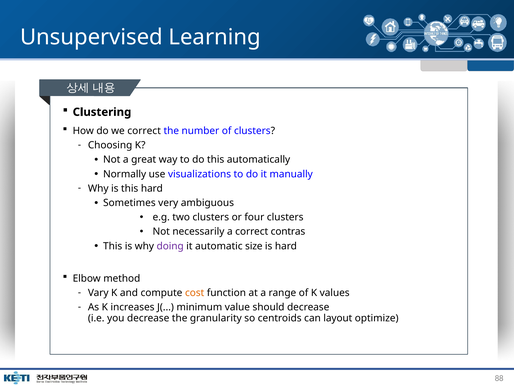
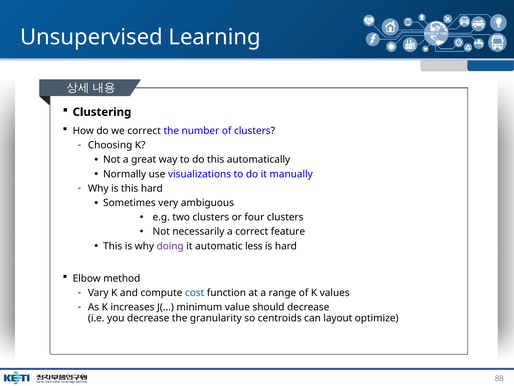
contras: contras -> feature (288, 231)
size: size -> less (254, 246)
cost colour: orange -> blue (195, 292)
